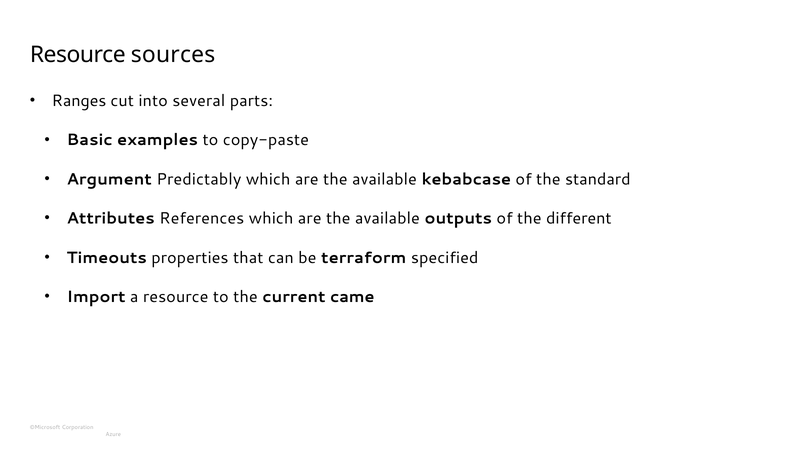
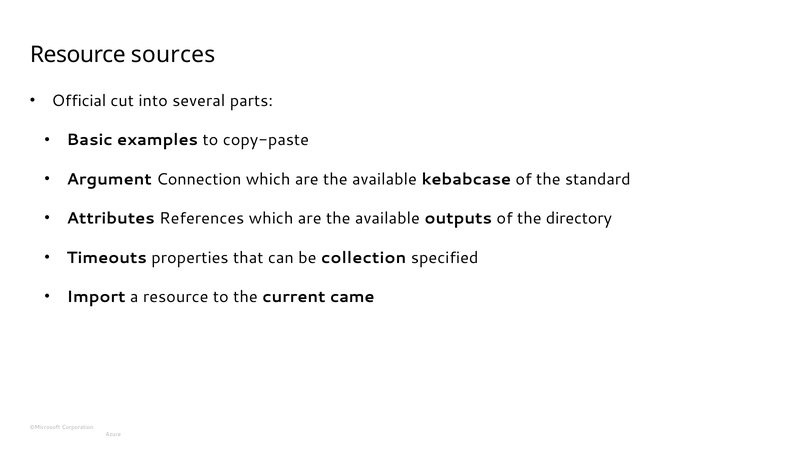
Ranges: Ranges -> Official (79, 101)
Predictably: Predictably -> Connection (199, 179)
different: different -> directory (579, 218)
terraform: terraform -> collection (364, 257)
